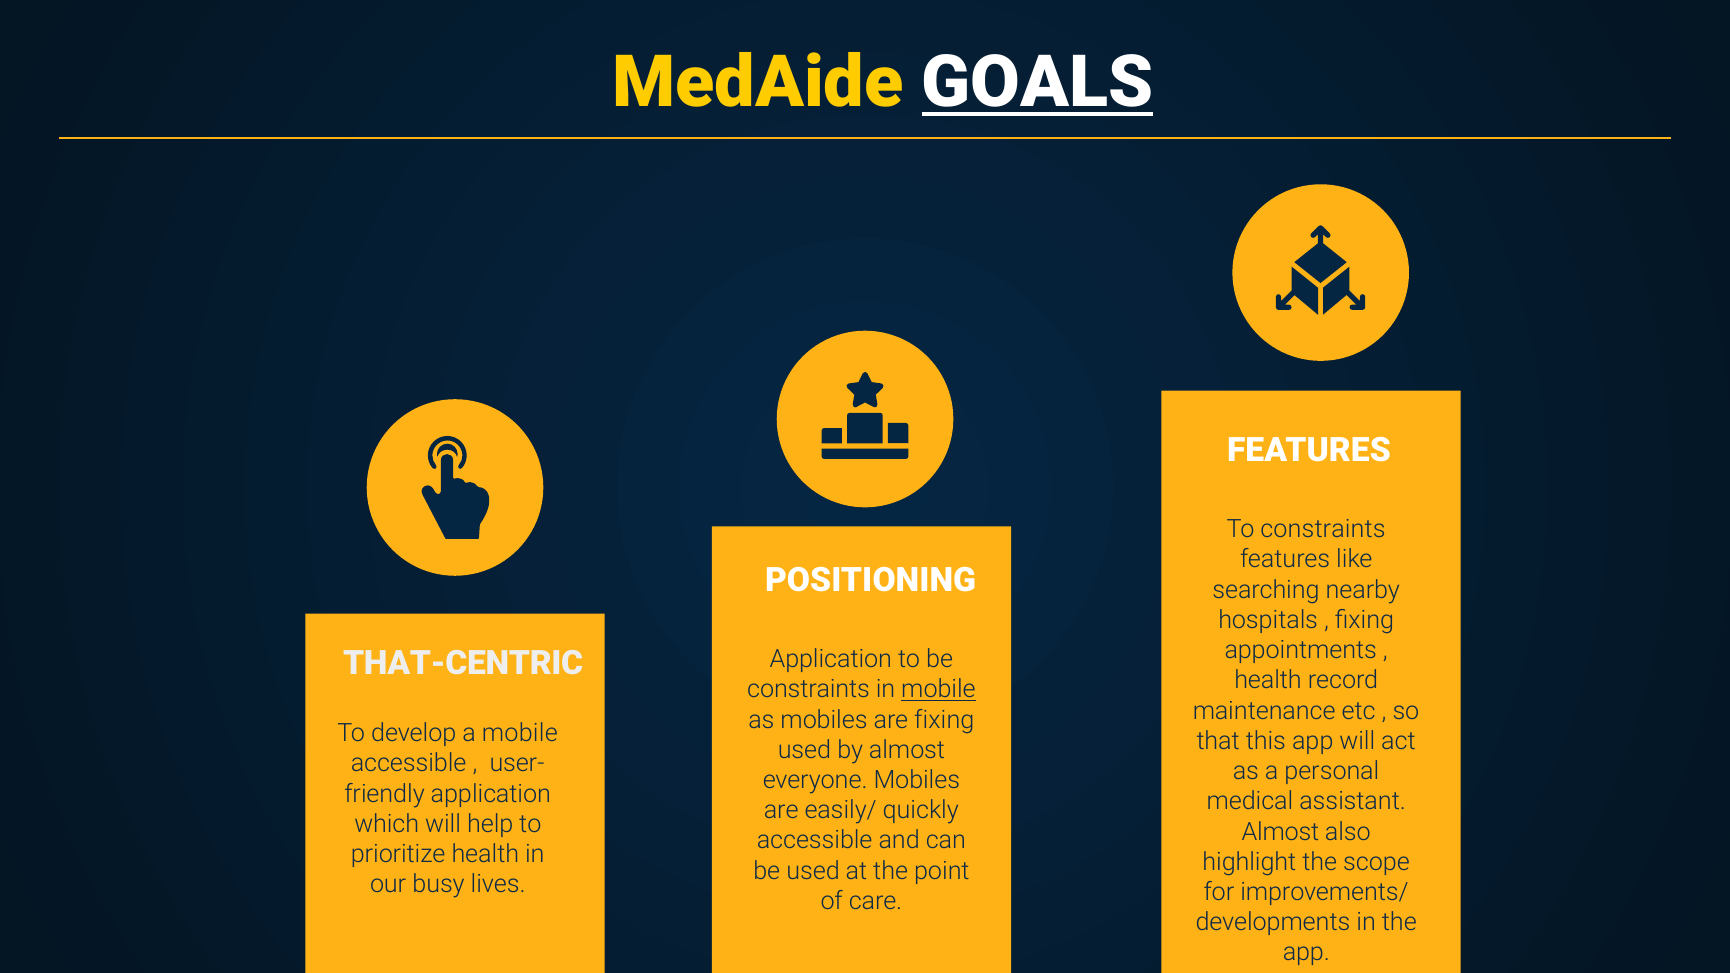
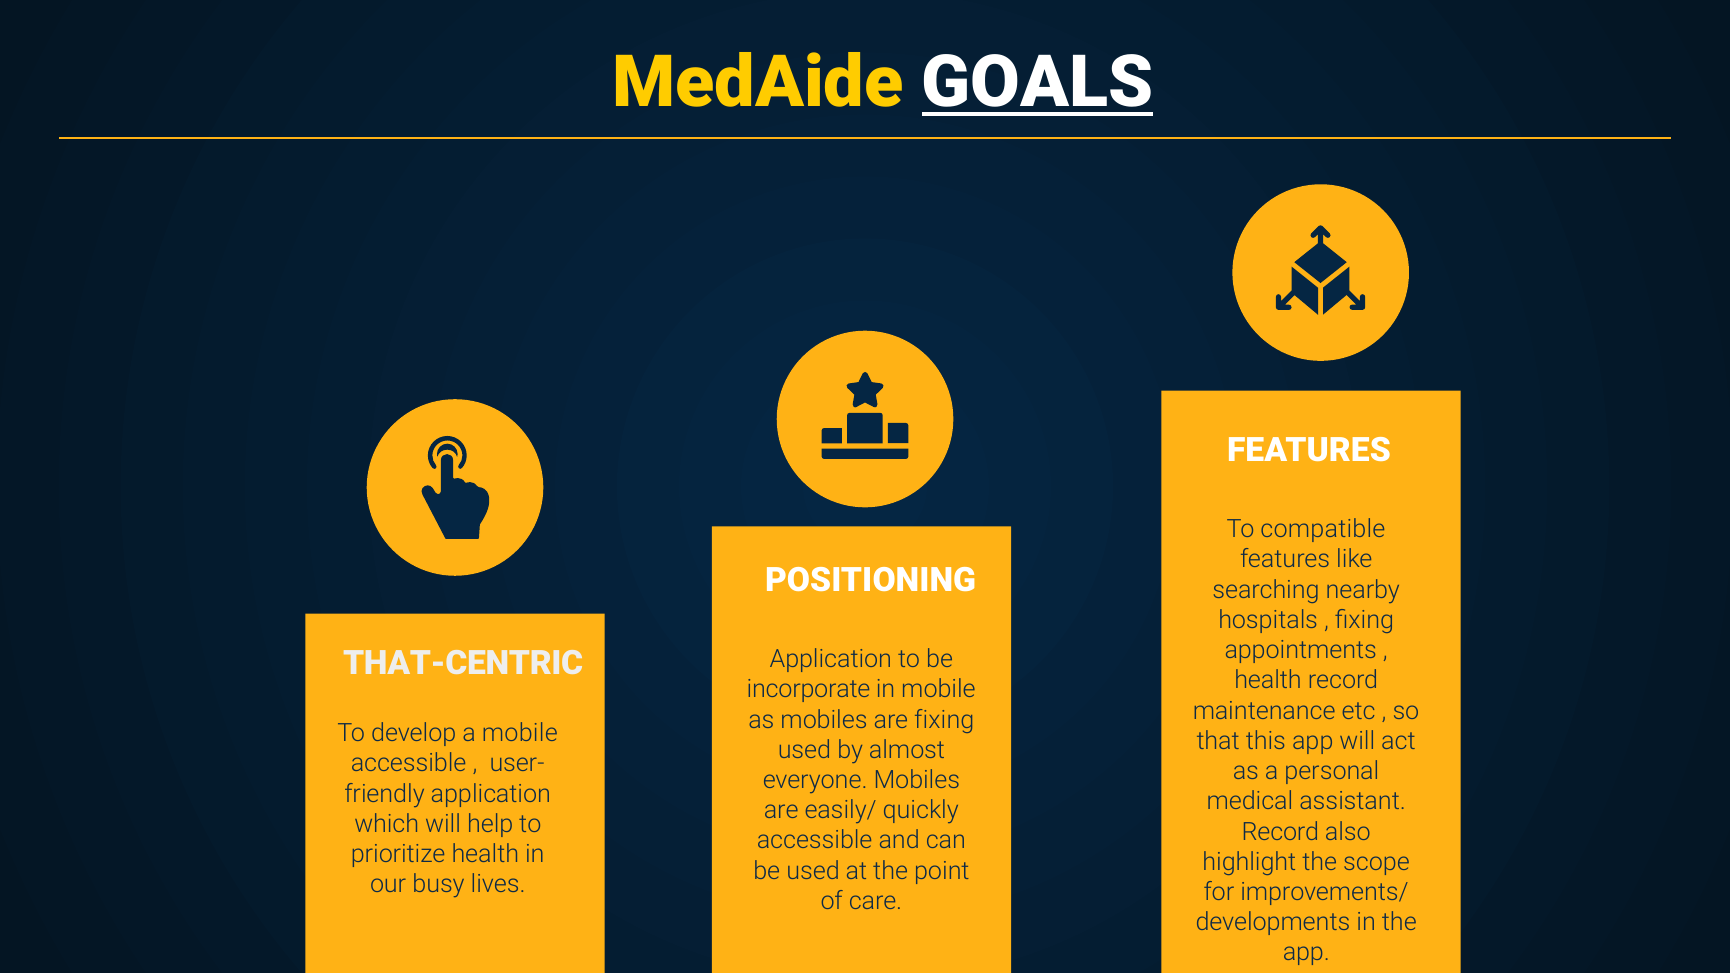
To constraints: constraints -> compatible (1323, 529)
constraints: constraints -> incorporate (809, 690)
mobile underline: present -> none (938, 690)
Almost: Almost -> Record (1280, 832)
